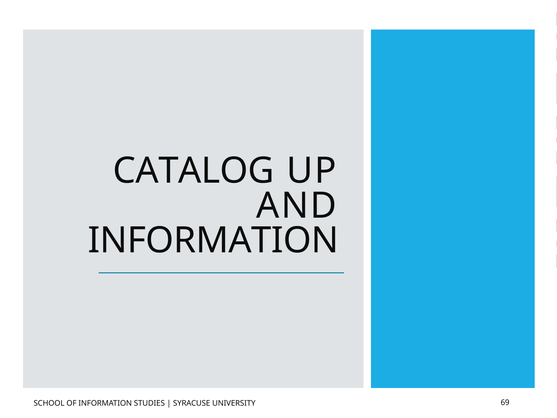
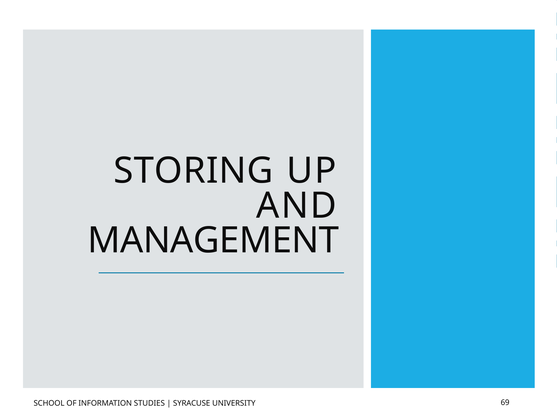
CATALOG: CATALOG -> STORING (193, 171)
INFORMATION: INFORMATION -> MANAGEMENT (213, 240)
